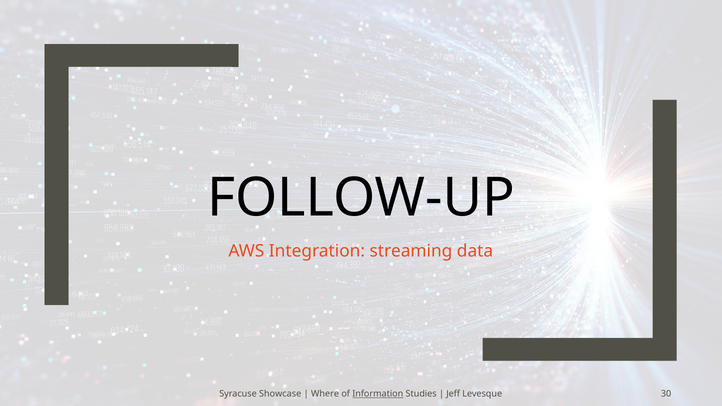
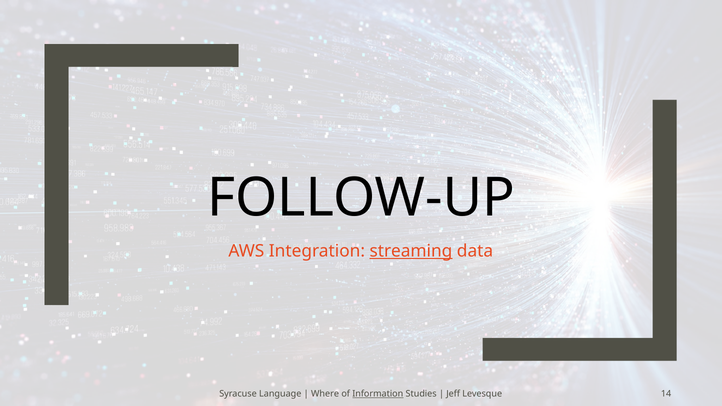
streaming underline: none -> present (411, 251)
Showcase: Showcase -> Language (280, 394)
30: 30 -> 14 (666, 394)
